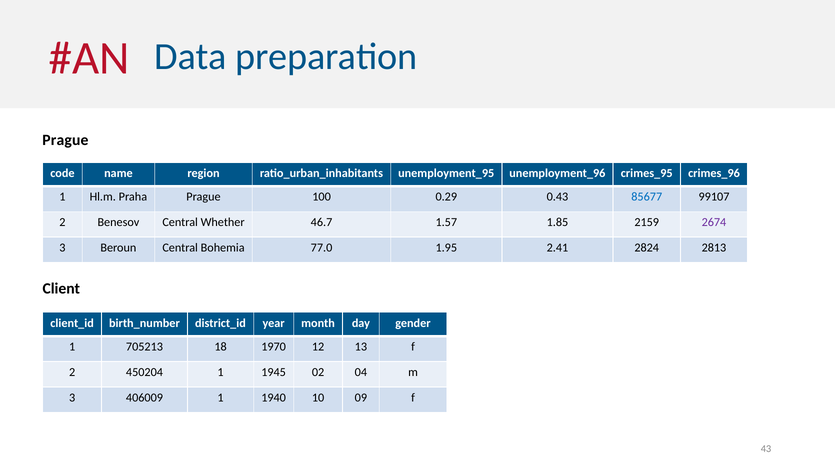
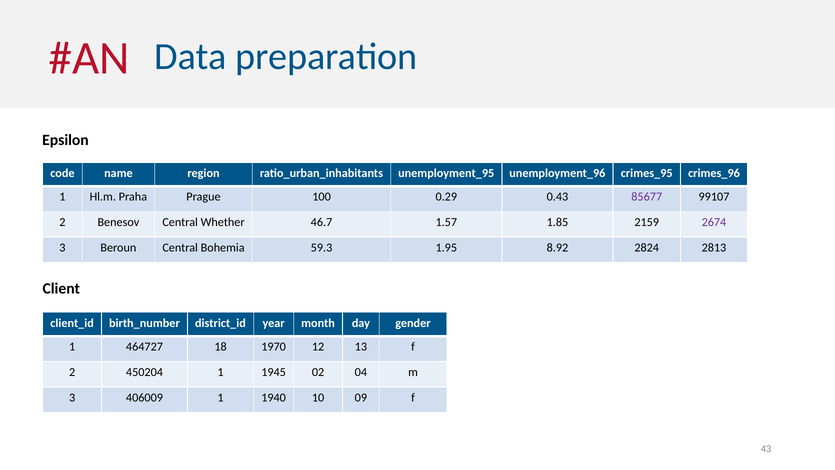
Prague: Prague -> Epsilon (65, 140)
85677 colour: blue -> purple (647, 197)
77.0: 77.0 -> 59.3 (322, 248)
2.41: 2.41 -> 8.92 (557, 248)
705213: 705213 -> 464727 (144, 347)
